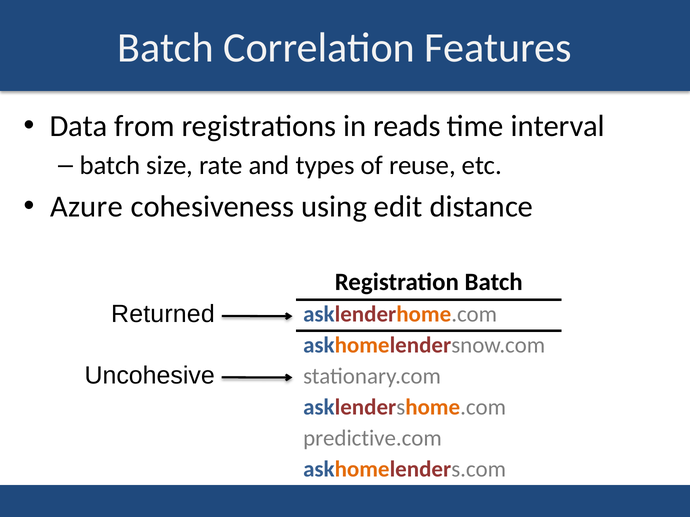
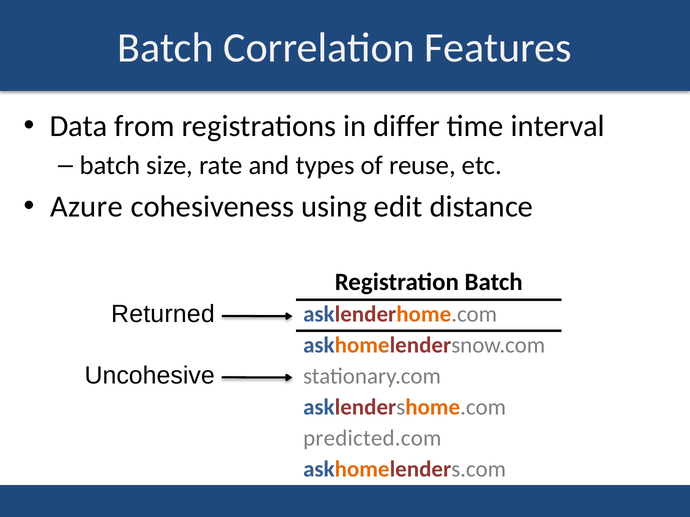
reads: reads -> differ (407, 126)
predictive.com: predictive.com -> predicted.com (372, 439)
